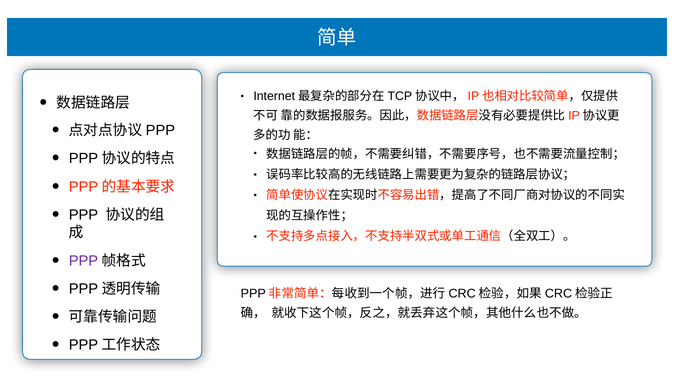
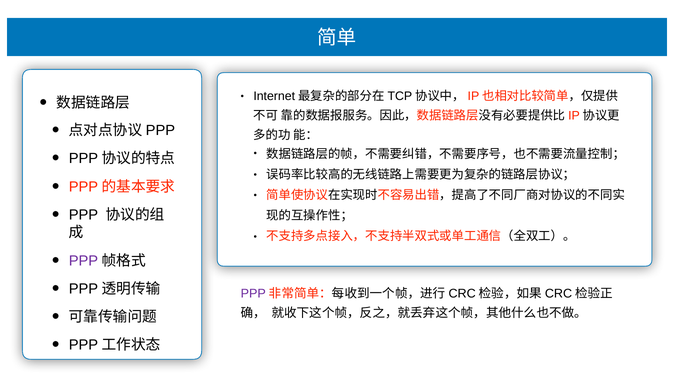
PPP colour: black -> purple (253, 294)
